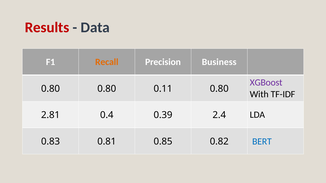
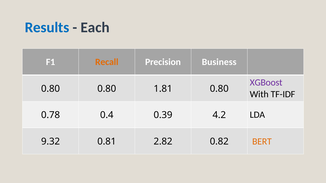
Results colour: red -> blue (47, 27)
Data: Data -> Each (95, 27)
0.11: 0.11 -> 1.81 (163, 89)
2.81: 2.81 -> 0.78 (51, 115)
2.4: 2.4 -> 4.2 (219, 115)
0.83: 0.83 -> 9.32 (51, 142)
0.85: 0.85 -> 2.82 (163, 142)
BERT colour: blue -> orange (262, 142)
